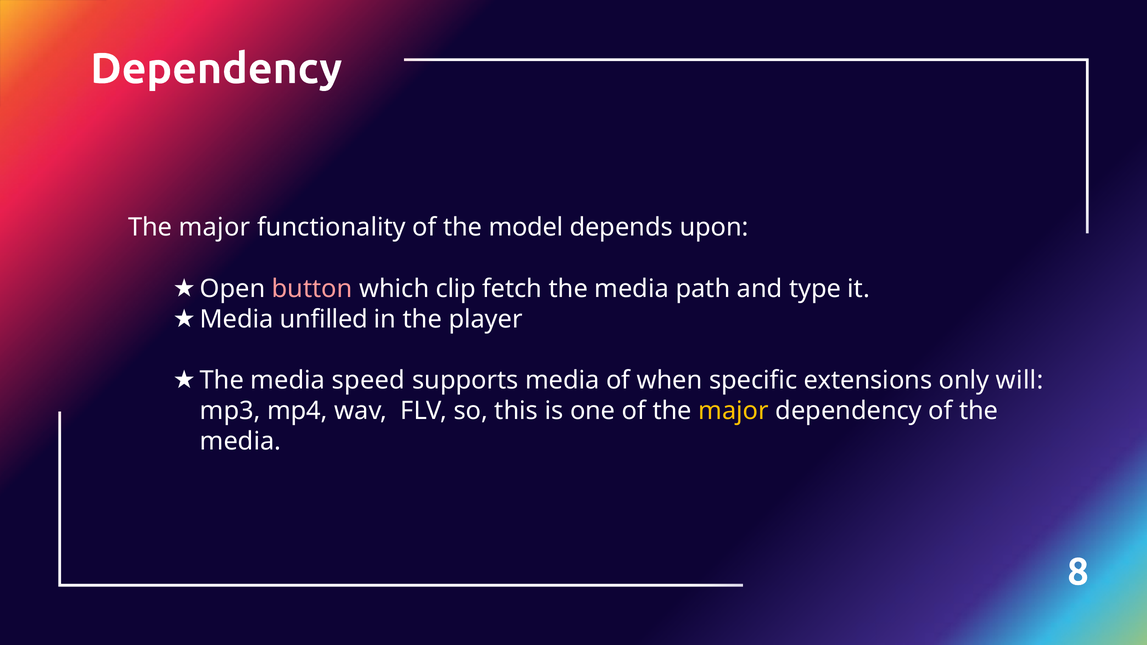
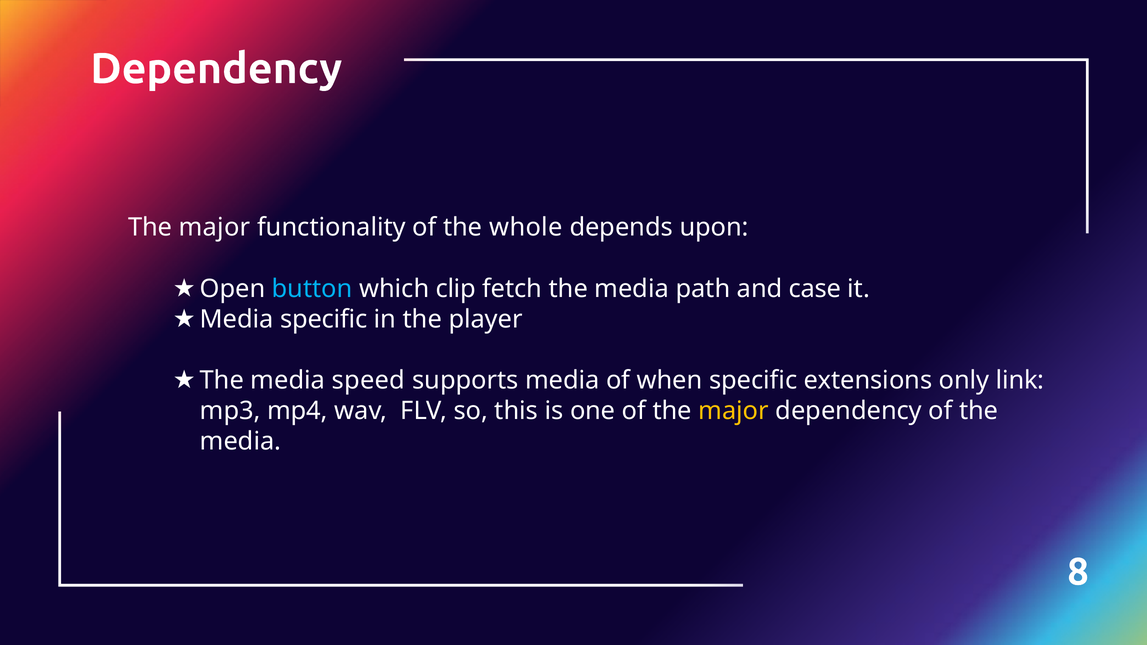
model: model -> whole (526, 228)
button colour: pink -> light blue (312, 289)
type: type -> case (815, 289)
Media unfilled: unfilled -> specific (324, 319)
will: will -> link (1020, 380)
